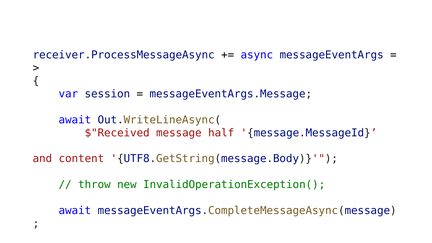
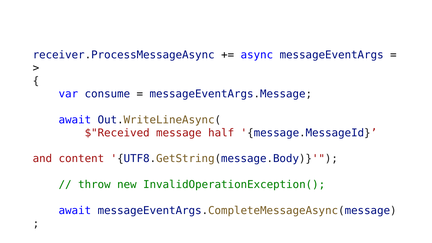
session: session -> consume (107, 94)
